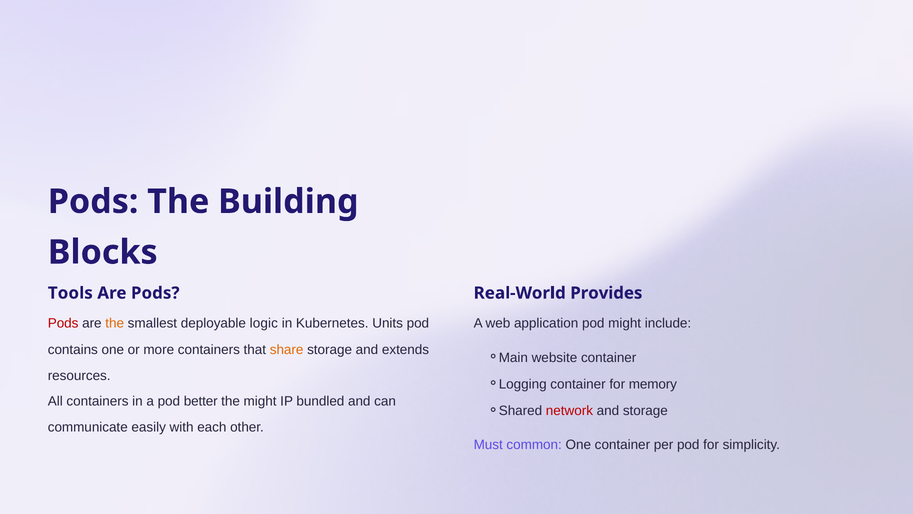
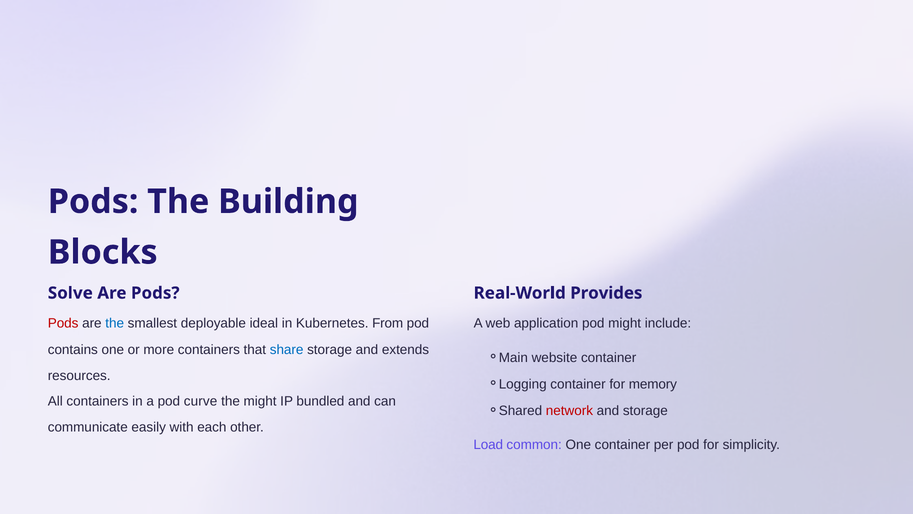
Tools: Tools -> Solve (70, 293)
the colour: orange -> blue (115, 323)
logic: logic -> ideal (264, 323)
Units: Units -> From (388, 323)
share colour: orange -> blue (287, 349)
better: better -> curve (201, 401)
Must: Must -> Load (488, 445)
